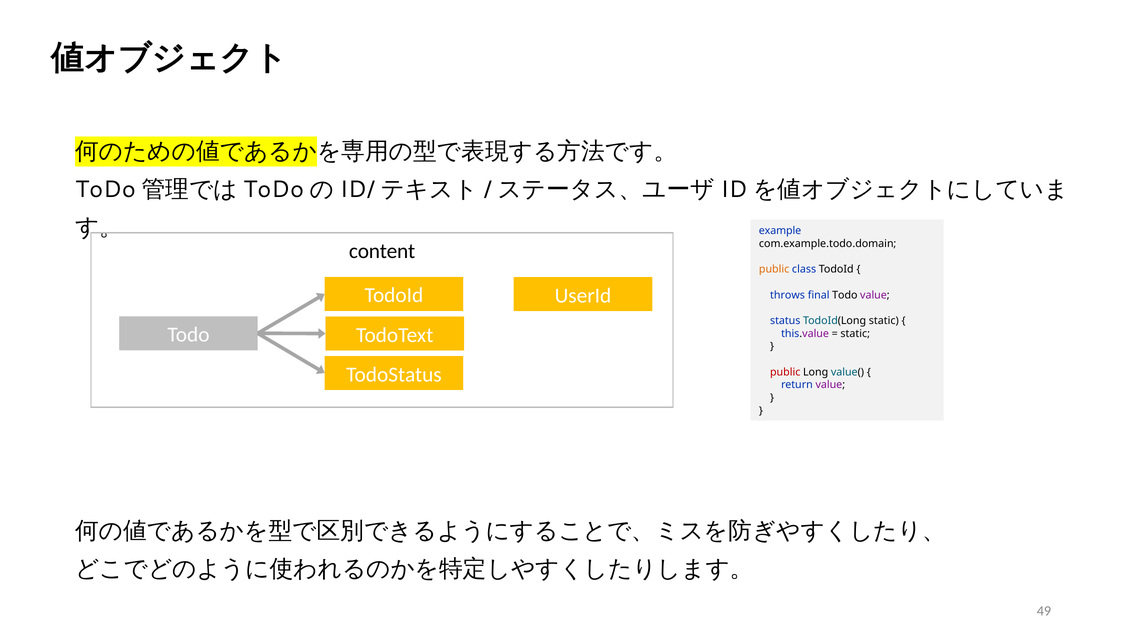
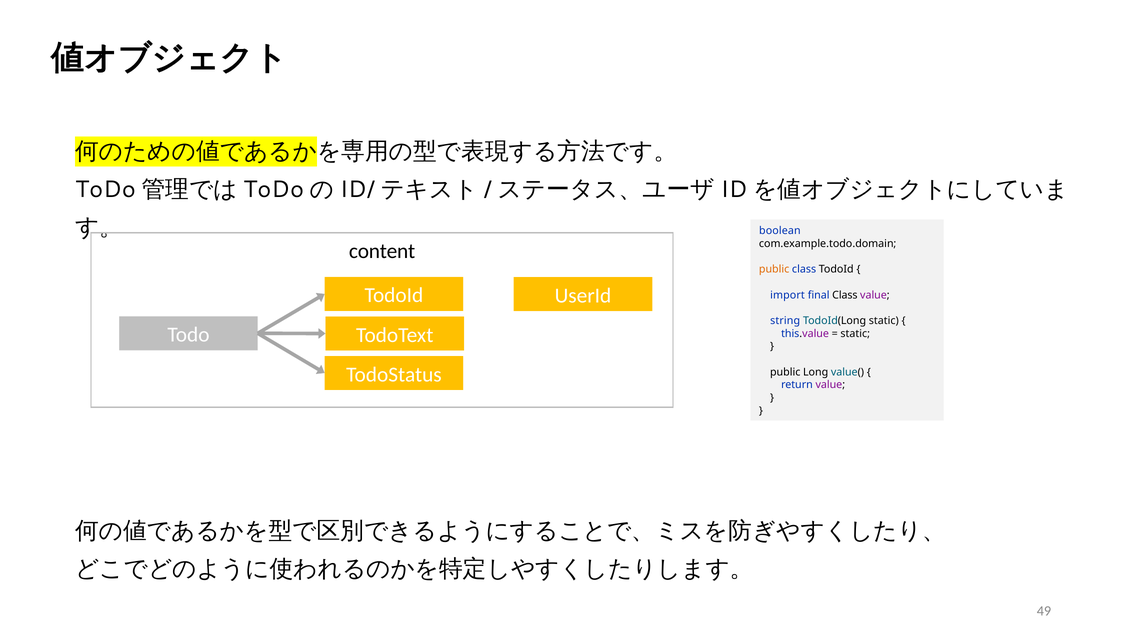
example: example -> boolean (780, 231)
throws: throws -> import (787, 295)
final Todo: Todo -> Class (845, 295)
status: status -> string (785, 321)
public colour: red -> black (785, 372)
